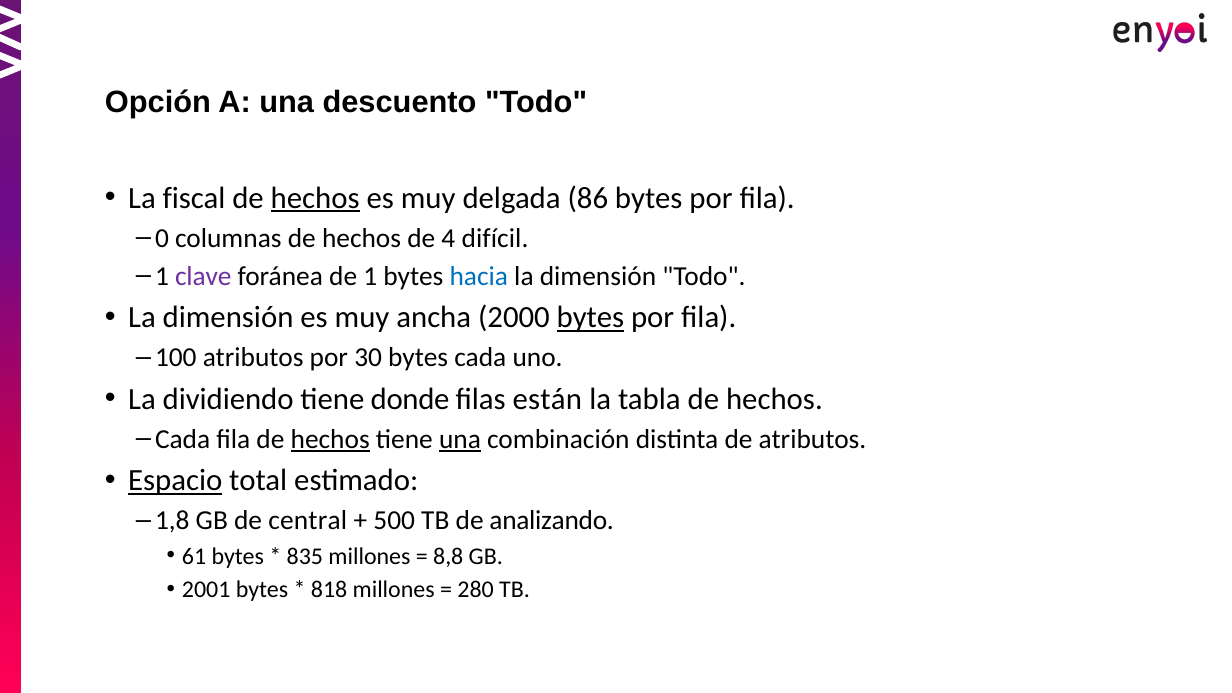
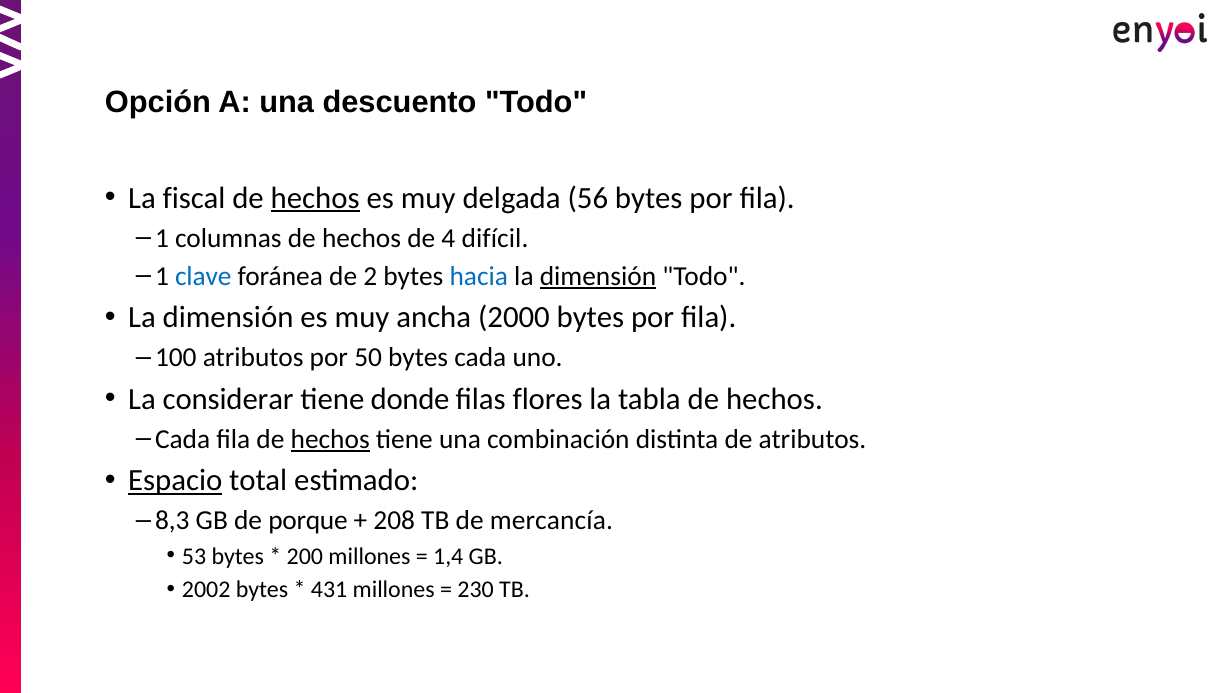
86: 86 -> 56 (588, 198)
0: 0 -> 1 (162, 238)
clave colour: purple -> blue (203, 276)
de 1: 1 -> 2 (370, 276)
dimensión underline: none -> present (598, 276)
bytes underline: present -> none (590, 318)
30: 30 -> 50 (368, 358)
dividiendo: dividiendo -> considerar (228, 399)
están: están -> flores (548, 399)
una underline: present -> none (460, 439)
1,8: 1,8 -> 8,3 (172, 521)
central: central -> porque (308, 521)
500: 500 -> 208 (394, 521)
analizando: analizando -> mercancía (551, 521)
61: 61 -> 53 (194, 556)
835: 835 -> 200 (305, 556)
8,8: 8,8 -> 1,4 (448, 556)
2001: 2001 -> 2002 (206, 590)
818: 818 -> 431 (329, 590)
280: 280 -> 230 (476, 590)
